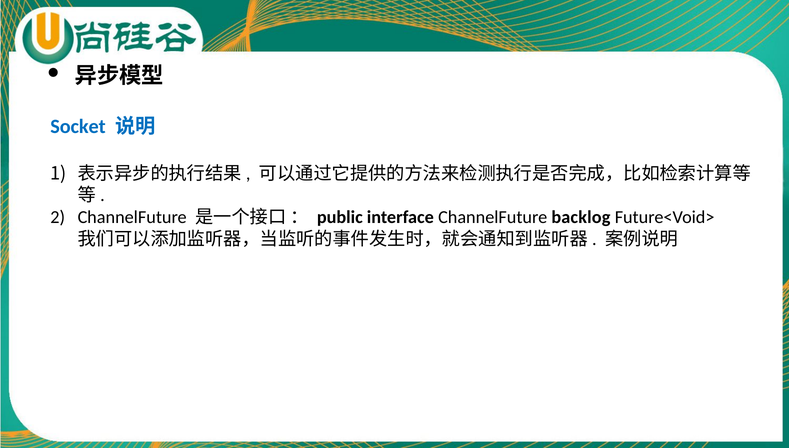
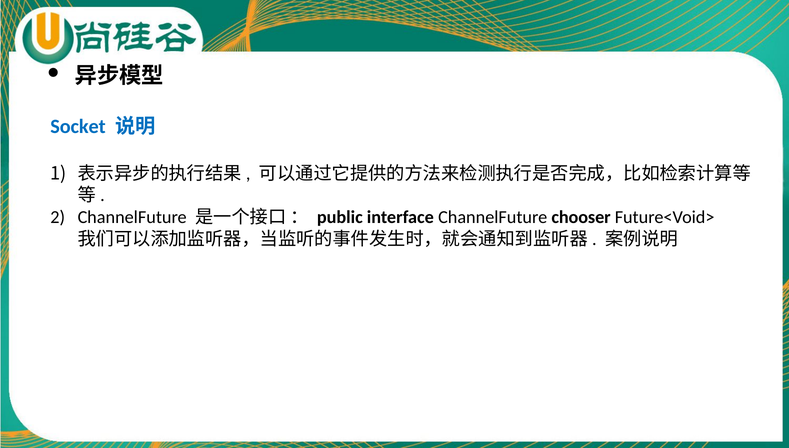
backlog: backlog -> chooser (581, 217)
